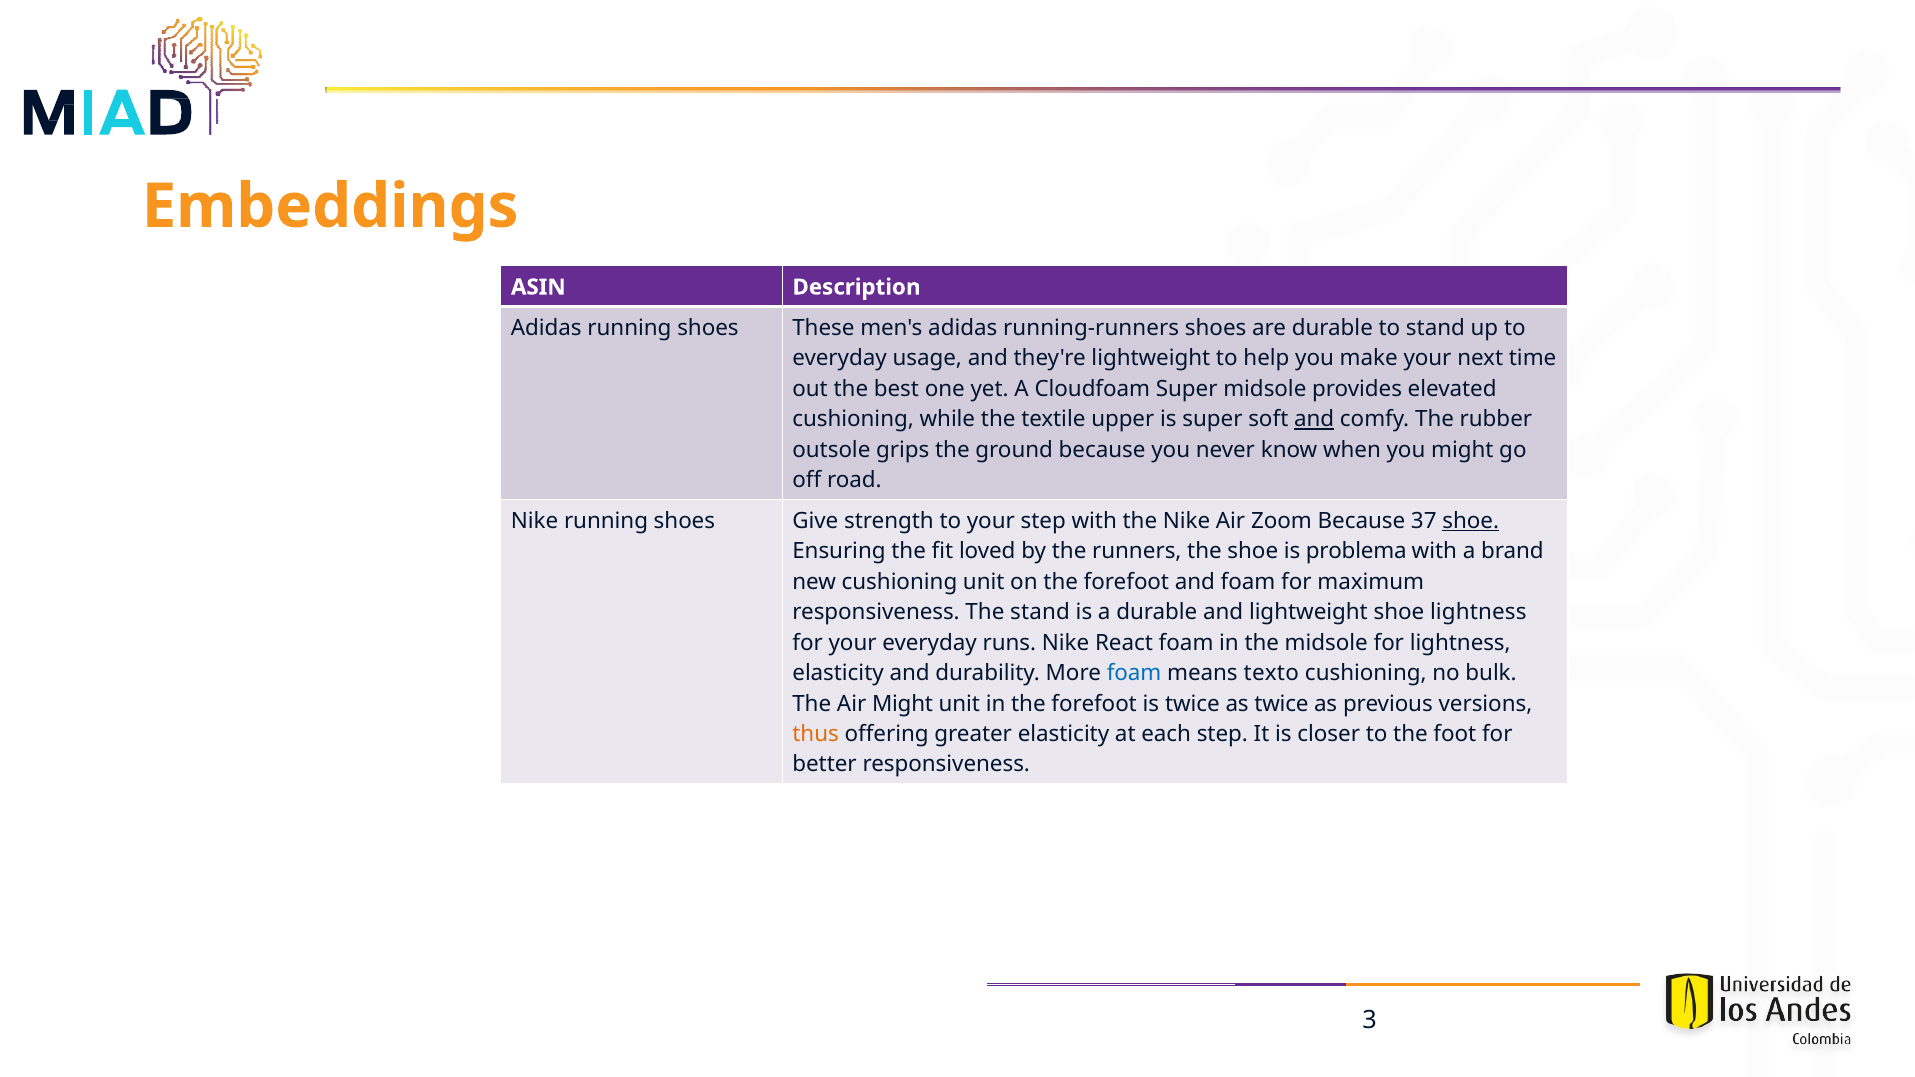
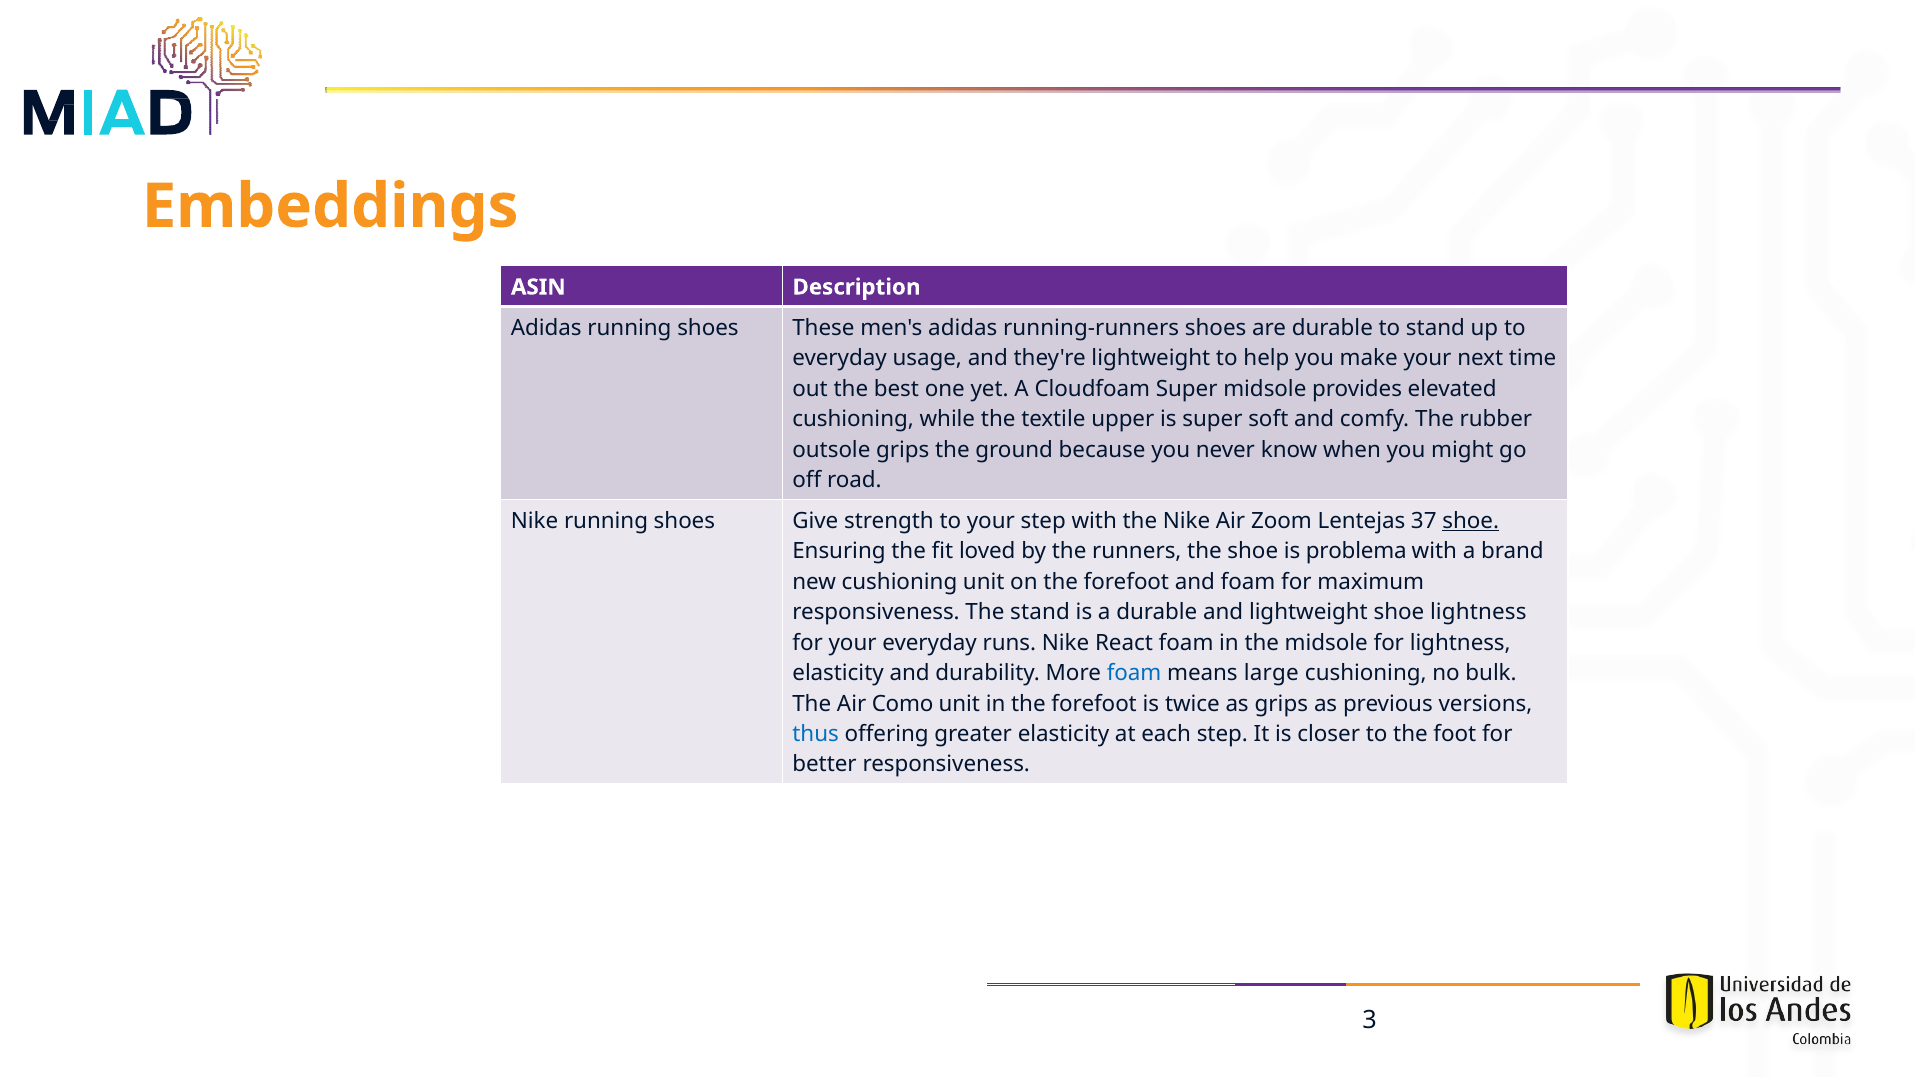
and underline: present -> none (1314, 419)
Zoom Because: Because -> Lentejas (1361, 521)
texto: texto -> large (1271, 673)
Air Might: Might -> Como (903, 703)
as twice: twice -> grips (1281, 703)
thus colour: orange -> blue (816, 734)
